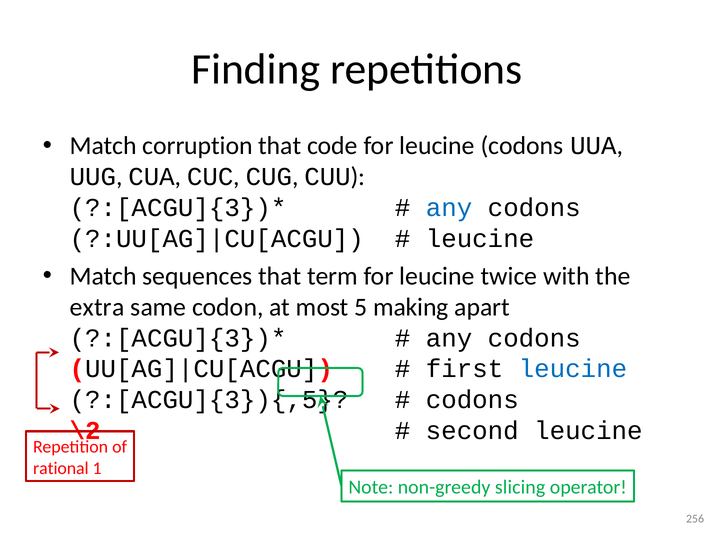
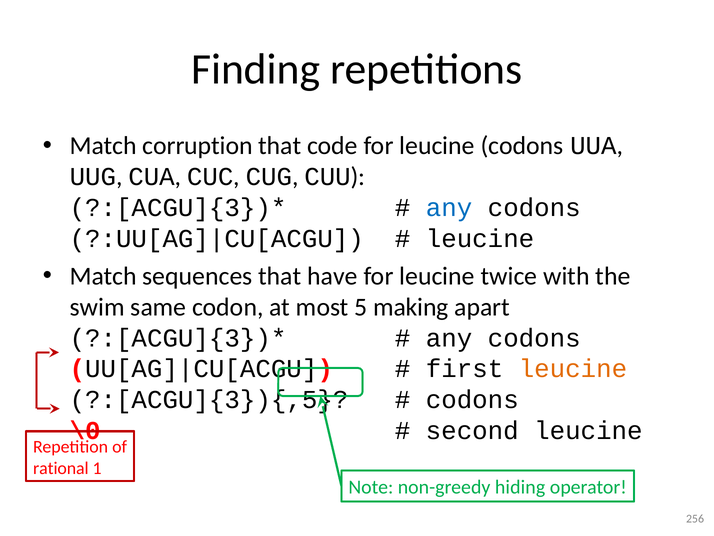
term: term -> have (332, 276)
extra: extra -> swim (97, 307)
leucine colour: blue -> orange (573, 369)
\2: \2 -> \0 (85, 430)
slicing: slicing -> hiding (520, 487)
